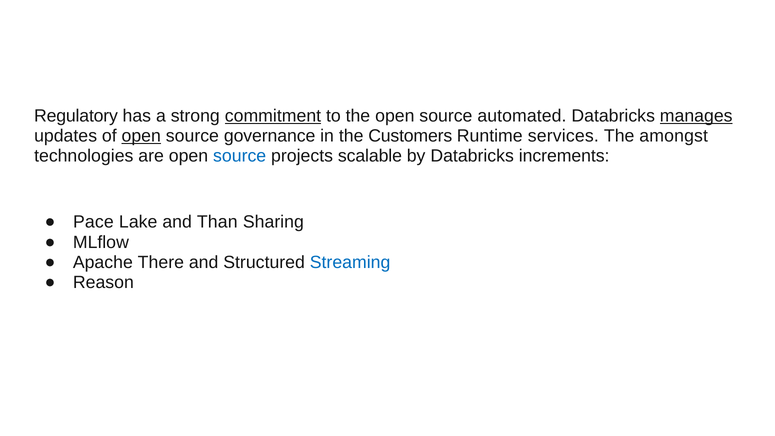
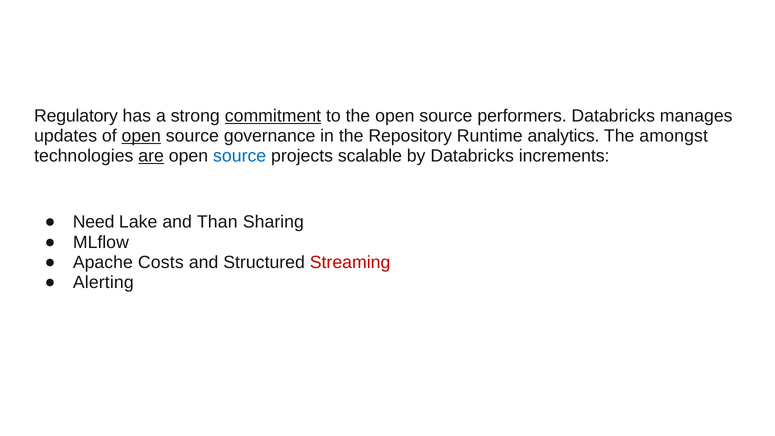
automated: automated -> performers (522, 116)
manages underline: present -> none (696, 116)
Customers: Customers -> Repository (410, 136)
services: services -> analytics (564, 136)
are underline: none -> present (151, 156)
Pace: Pace -> Need (94, 222)
There: There -> Costs (161, 262)
Streaming colour: blue -> red (350, 262)
Reason: Reason -> Alerting (103, 282)
